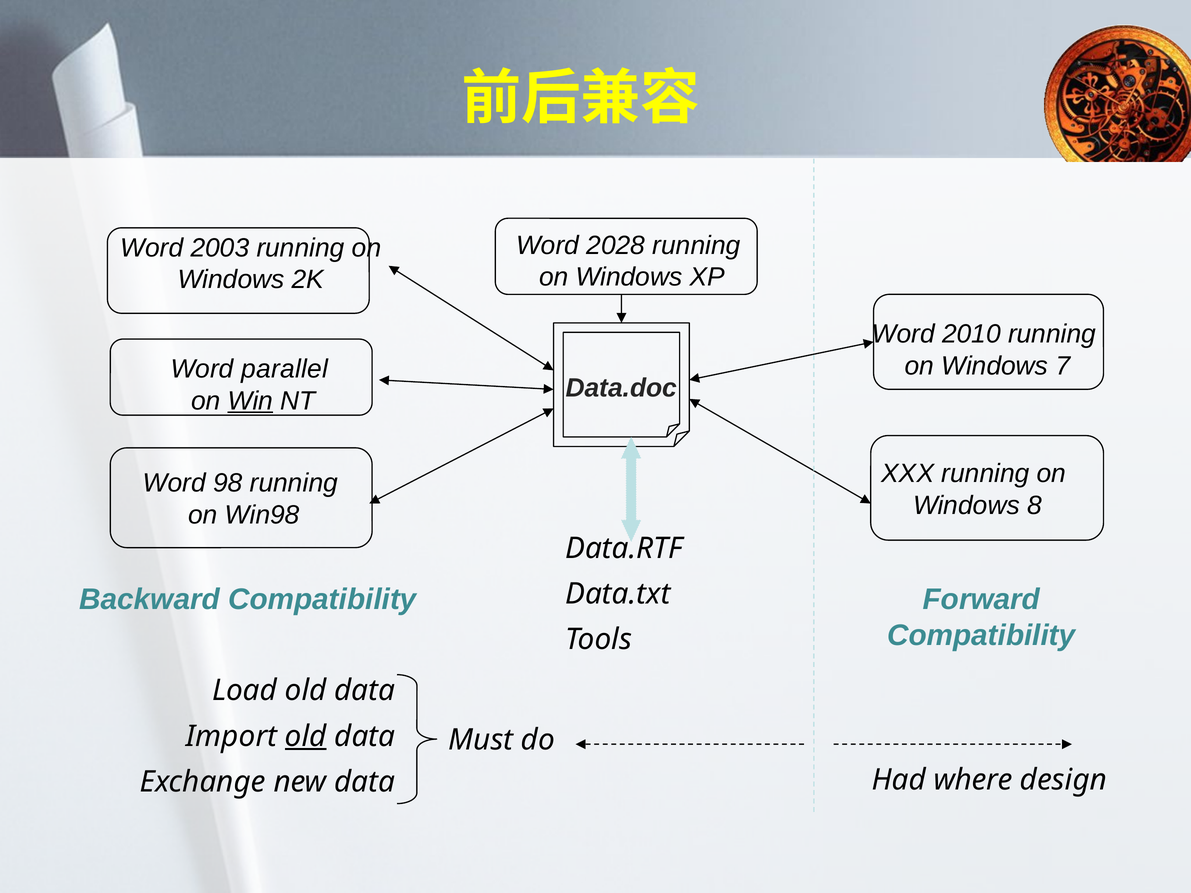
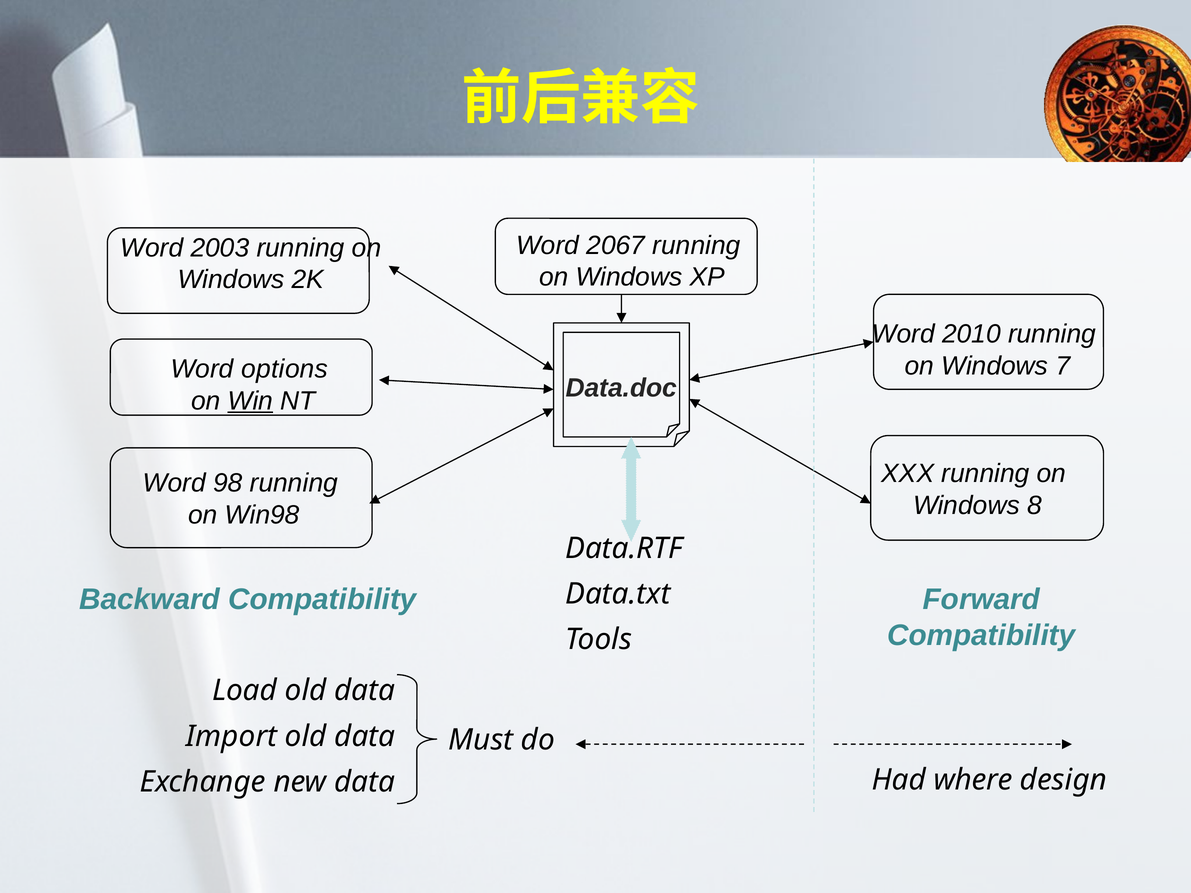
2028: 2028 -> 2067 (616, 246)
parallel: parallel -> options (285, 369)
old underline: present -> none (306, 736)
